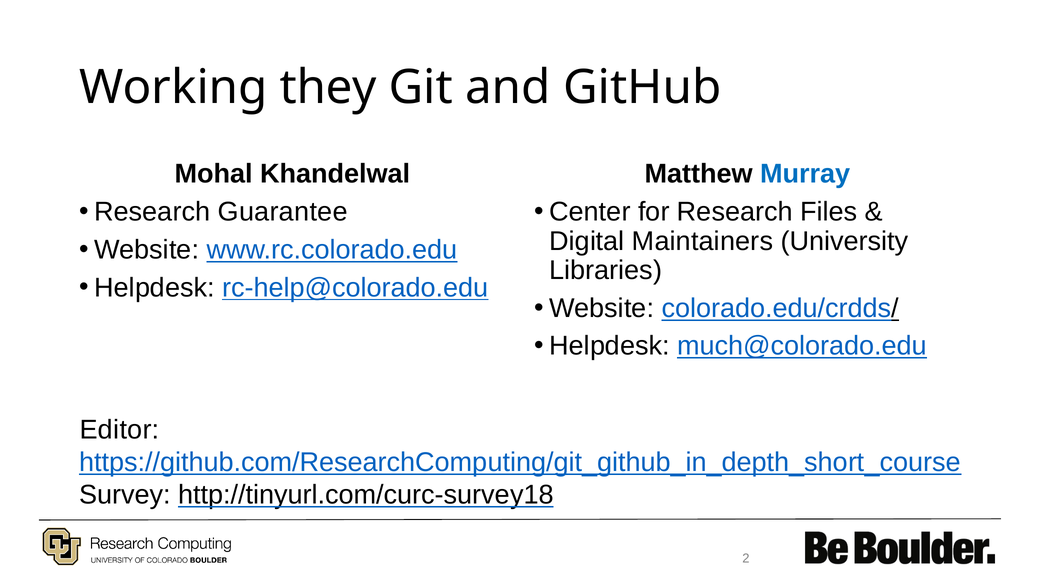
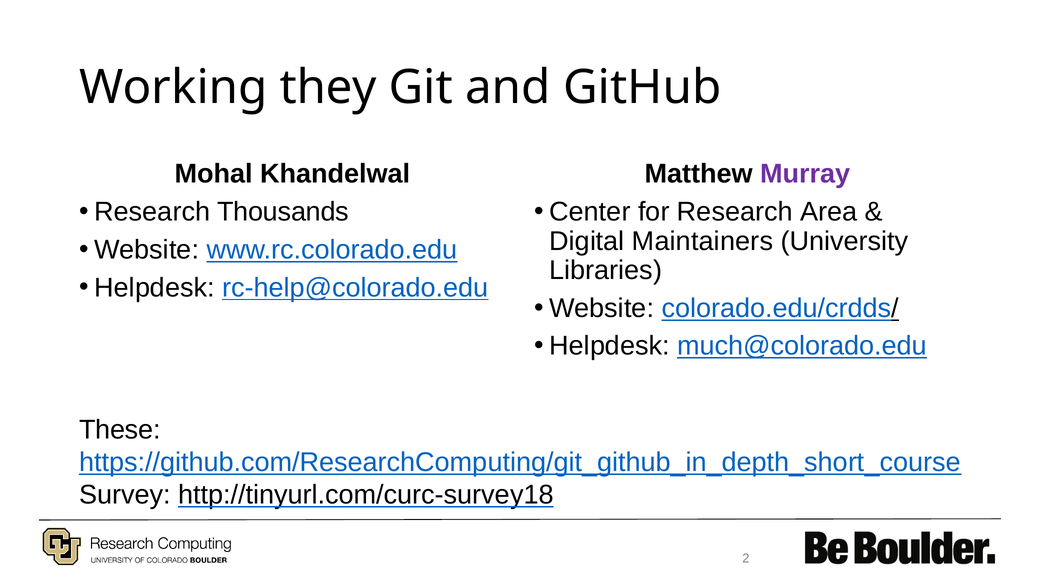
Murray colour: blue -> purple (805, 174)
Guarantee: Guarantee -> Thousands (283, 212)
Files: Files -> Area (829, 212)
Editor: Editor -> These (120, 430)
